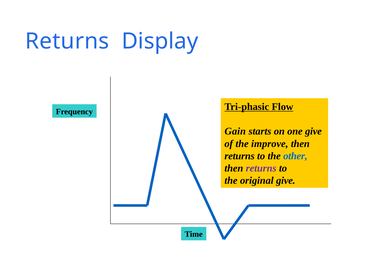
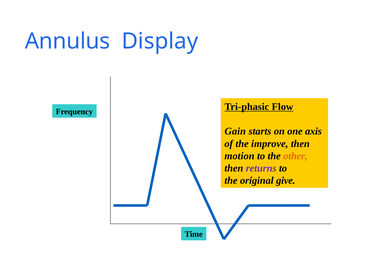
Returns: Returns -> Annulus (67, 41)
one give: give -> axis (313, 131)
returns: returns -> motion (239, 156)
other colour: blue -> orange (295, 156)
